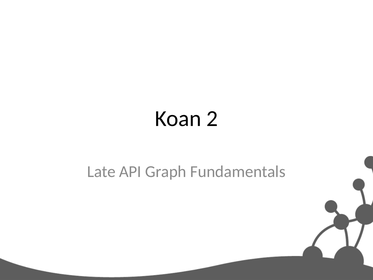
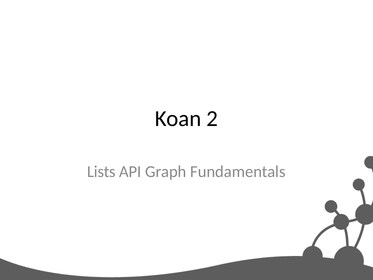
Late: Late -> Lists (101, 171)
